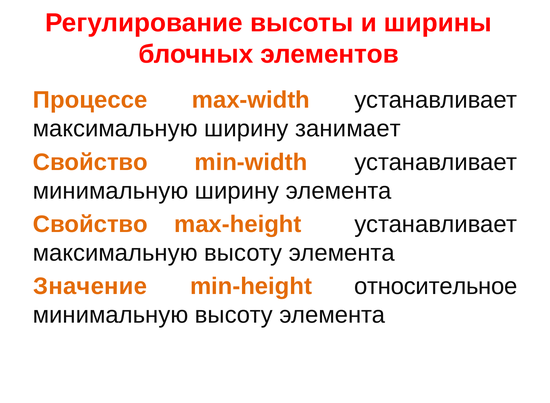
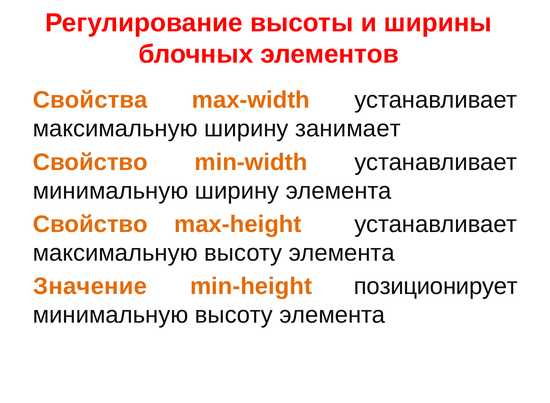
Процессе: Процессе -> Свойства (90, 100)
относительное: относительное -> позиционирует (436, 286)
